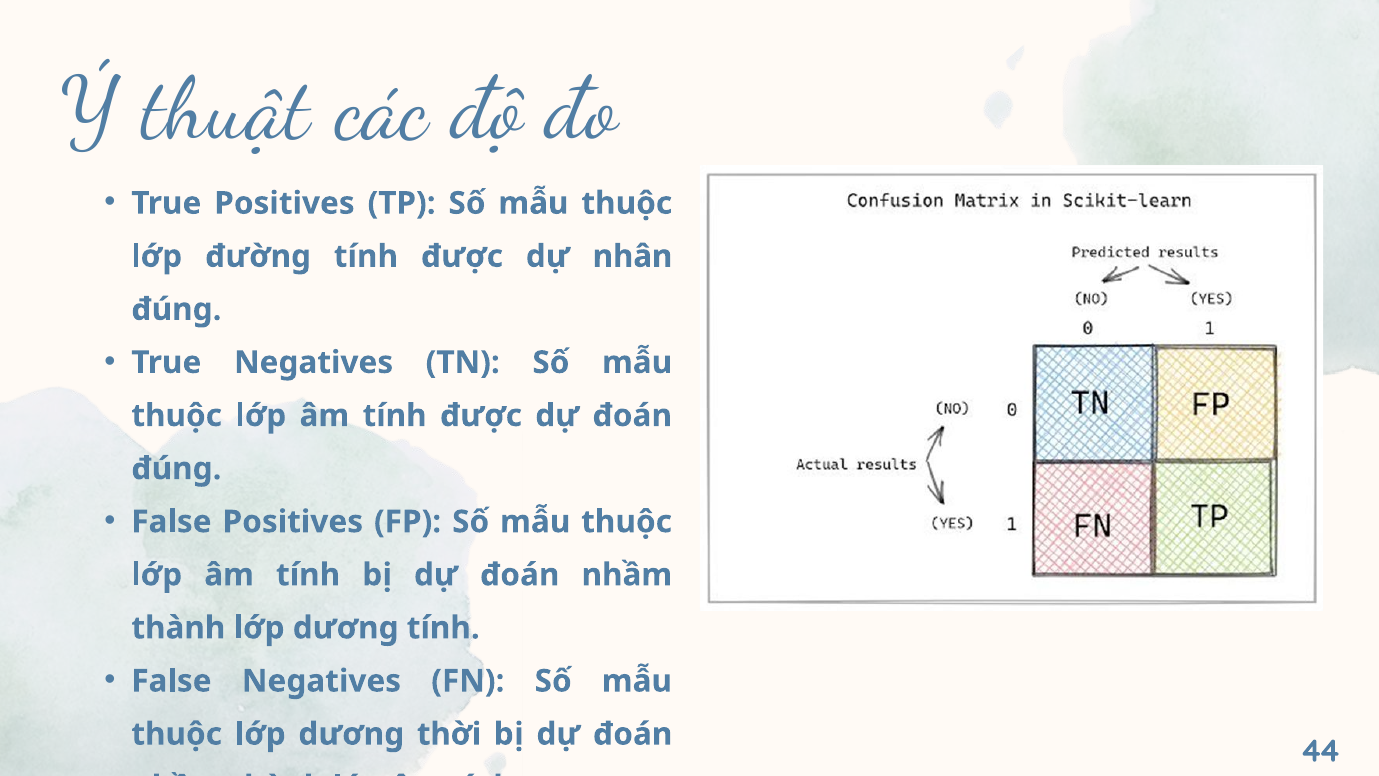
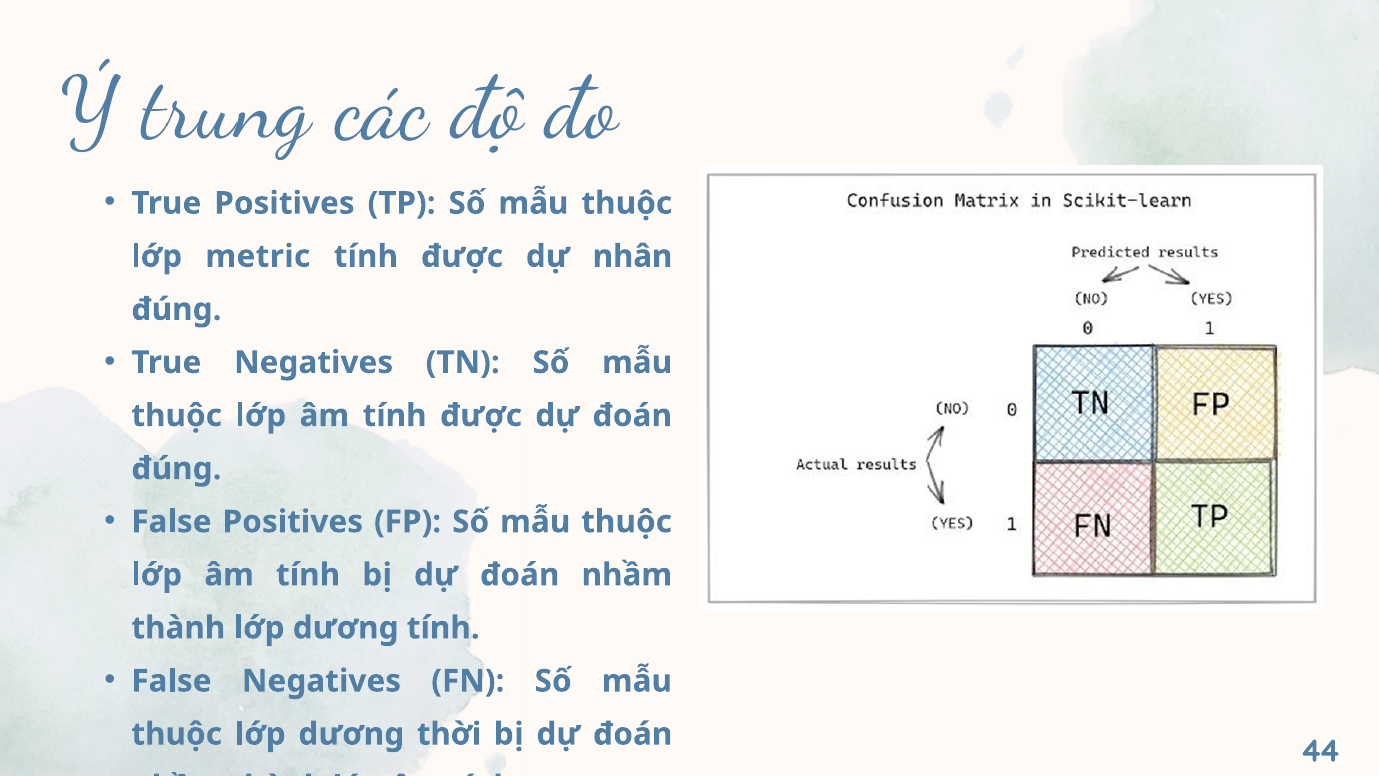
thuật: thuật -> trung (226, 108)
đường: đường -> metric (258, 256)
